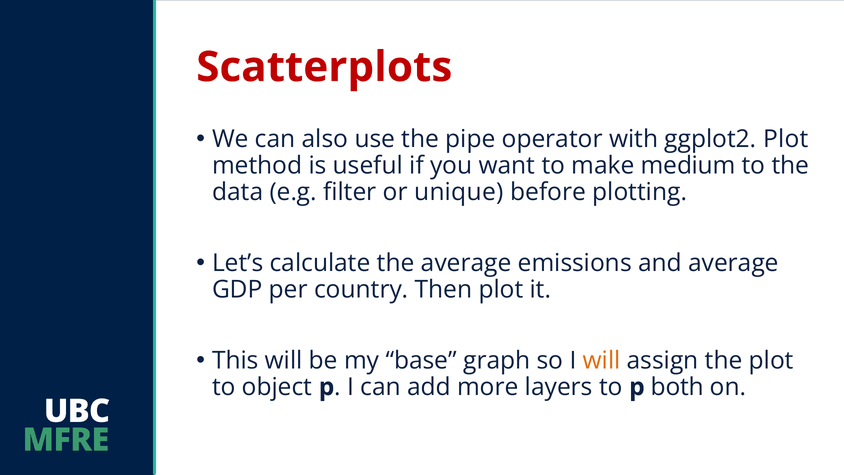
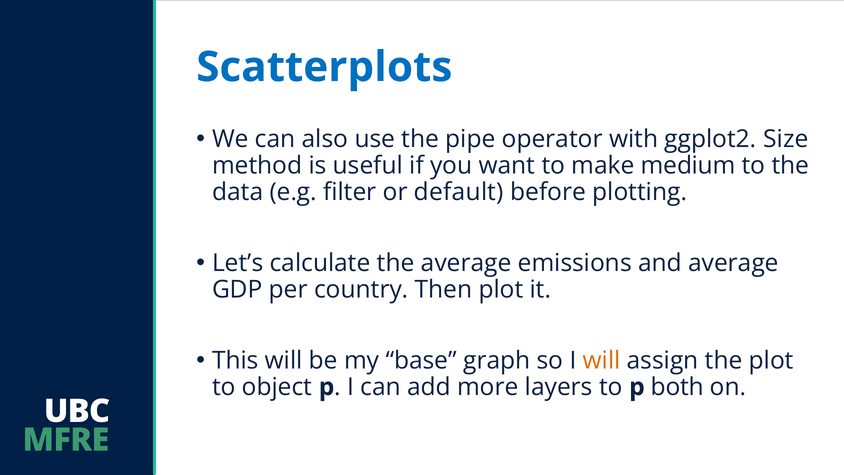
Scatterplots colour: red -> blue (324, 67)
ggplot2 Plot: Plot -> Size (786, 139)
unique: unique -> default (459, 192)
